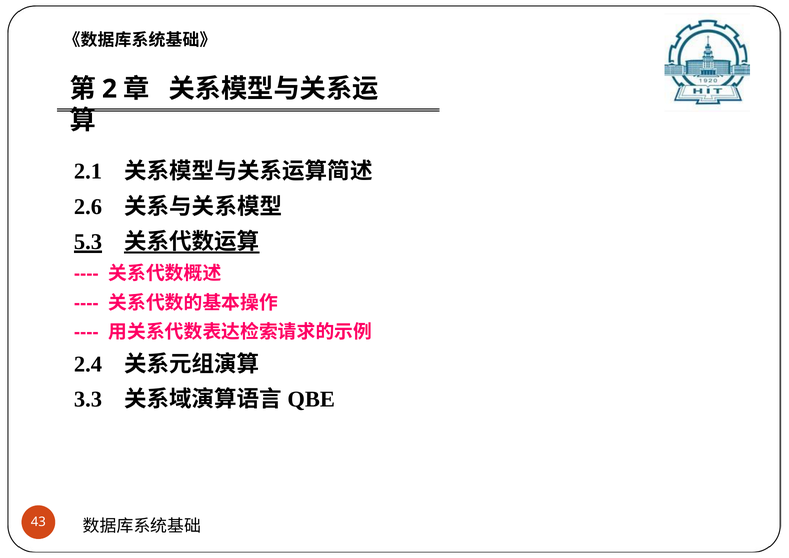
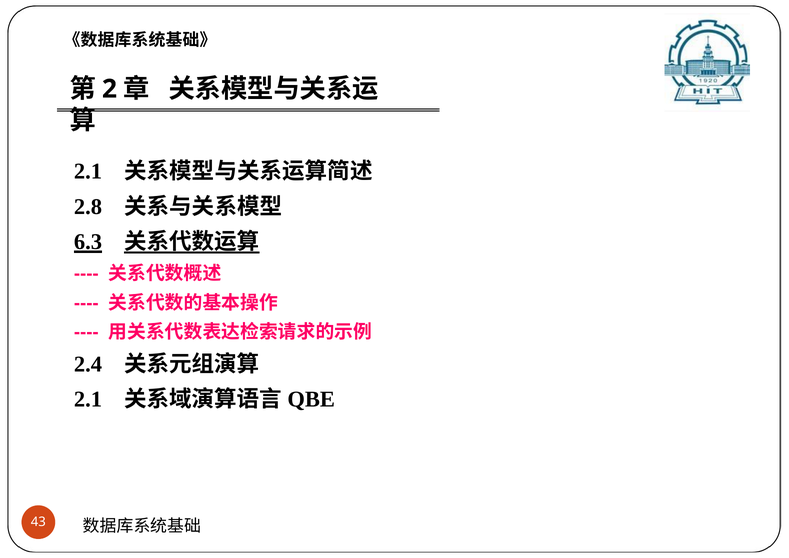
2.6: 2.6 -> 2.8 (88, 207)
5.3: 5.3 -> 6.3 (88, 242)
3.3: 3.3 -> 2.1 (88, 400)
